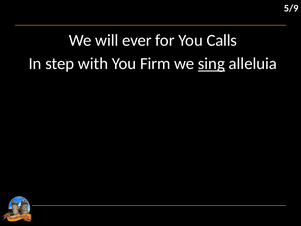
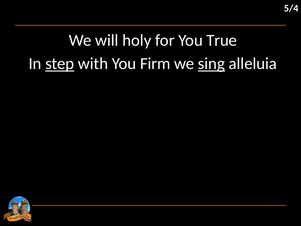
5/9: 5/9 -> 5/4 (291, 8)
ever: ever -> holy (137, 40)
Calls: Calls -> True (222, 40)
step underline: none -> present (60, 64)
